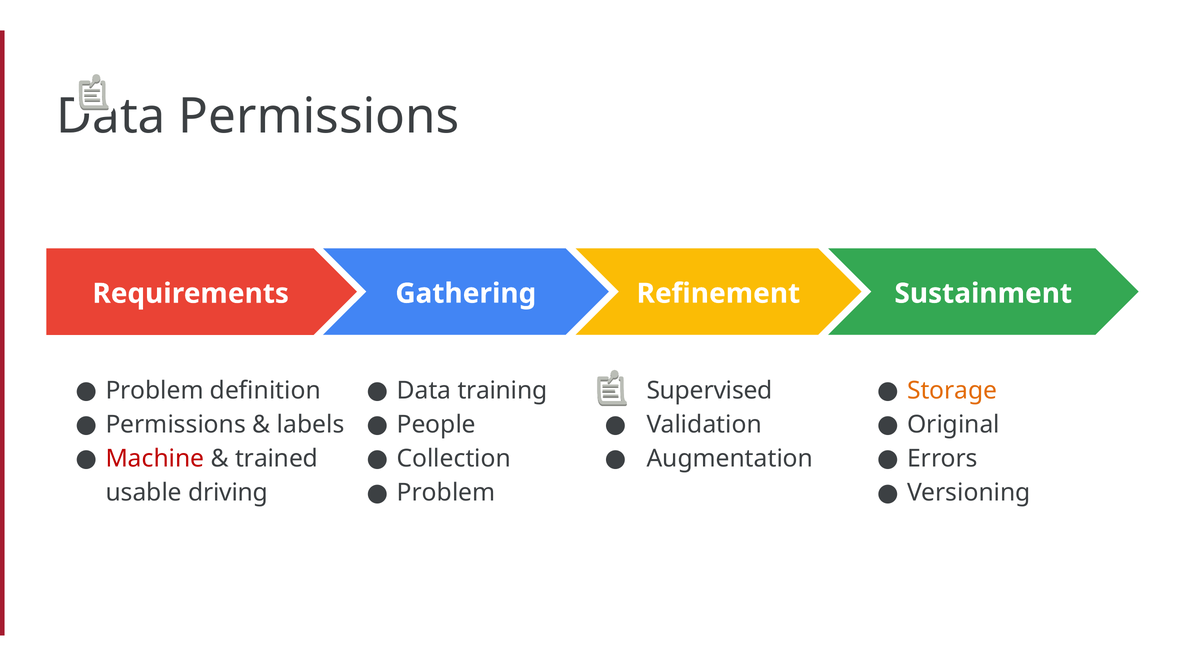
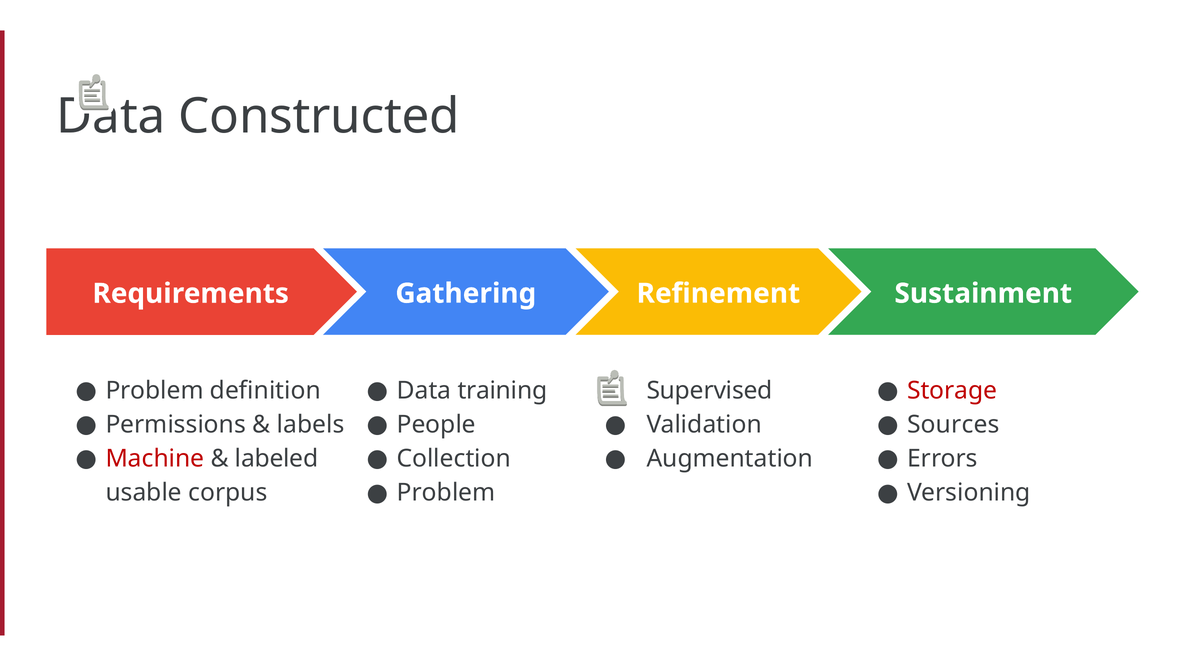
Data Permissions: Permissions -> Constructed (319, 116)
Storage colour: orange -> red (952, 391)
Original: Original -> Sources (953, 425)
trained: trained -> labeled (277, 459)
driving: driving -> corpus (228, 493)
